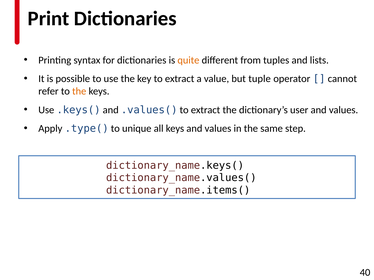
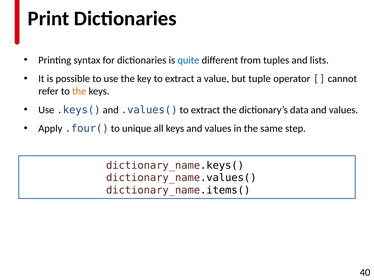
quite colour: orange -> blue (188, 60)
user: user -> data (299, 110)
.type(: .type( -> .four( (87, 129)
